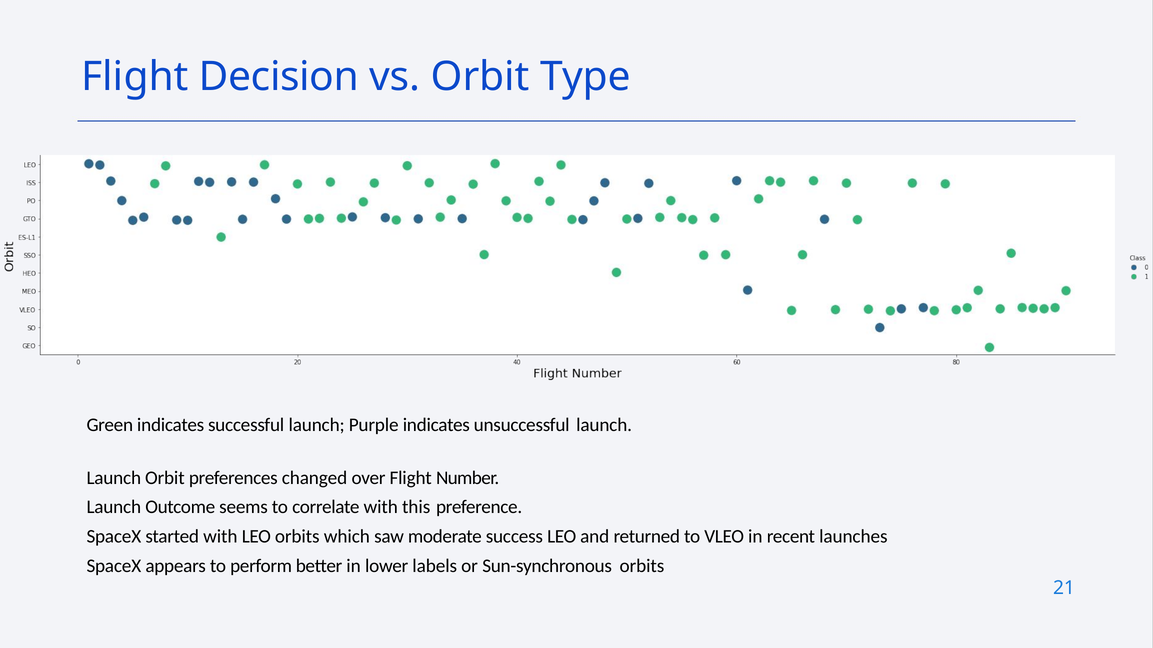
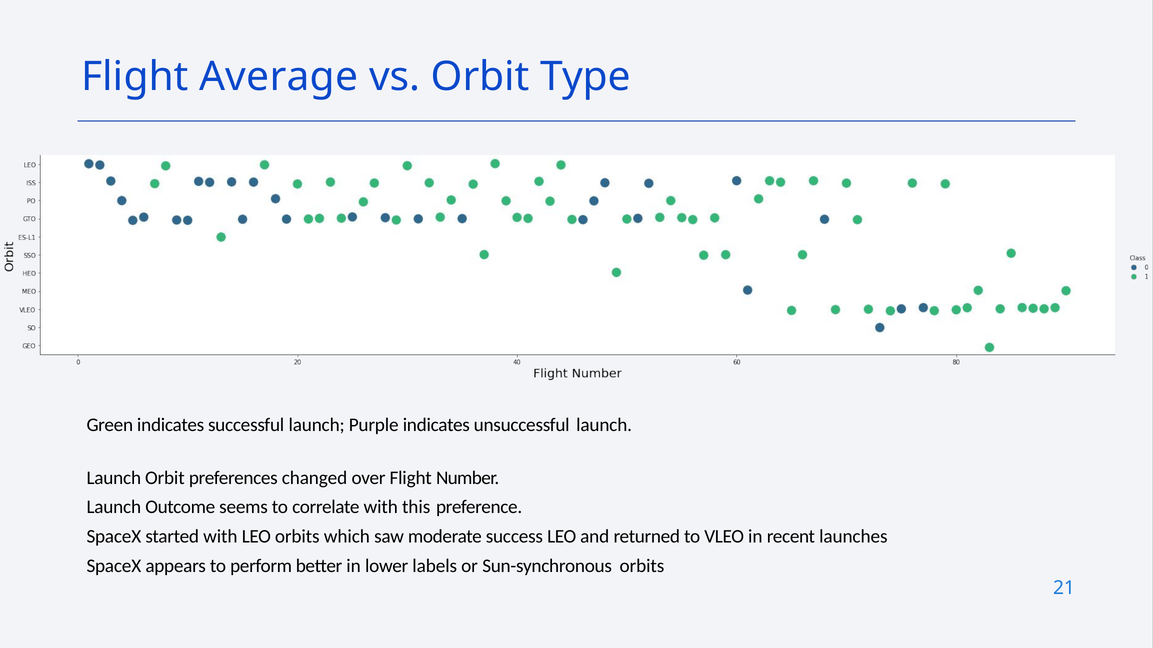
Decision: Decision -> Average (279, 77)
